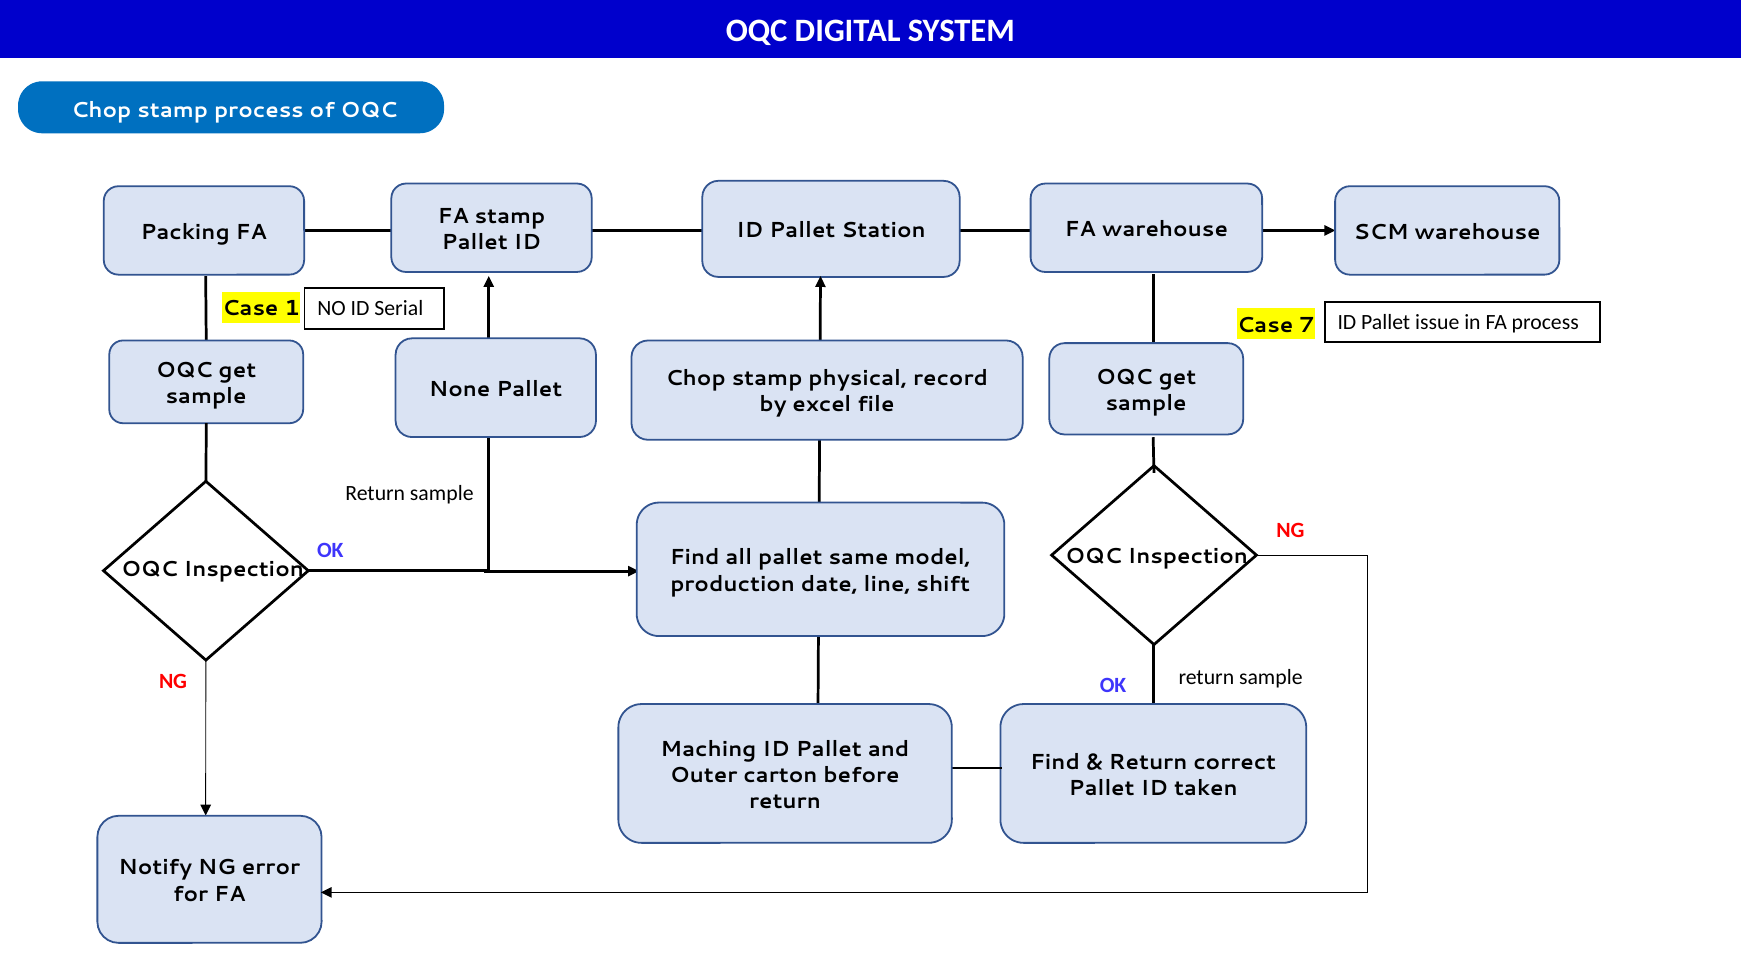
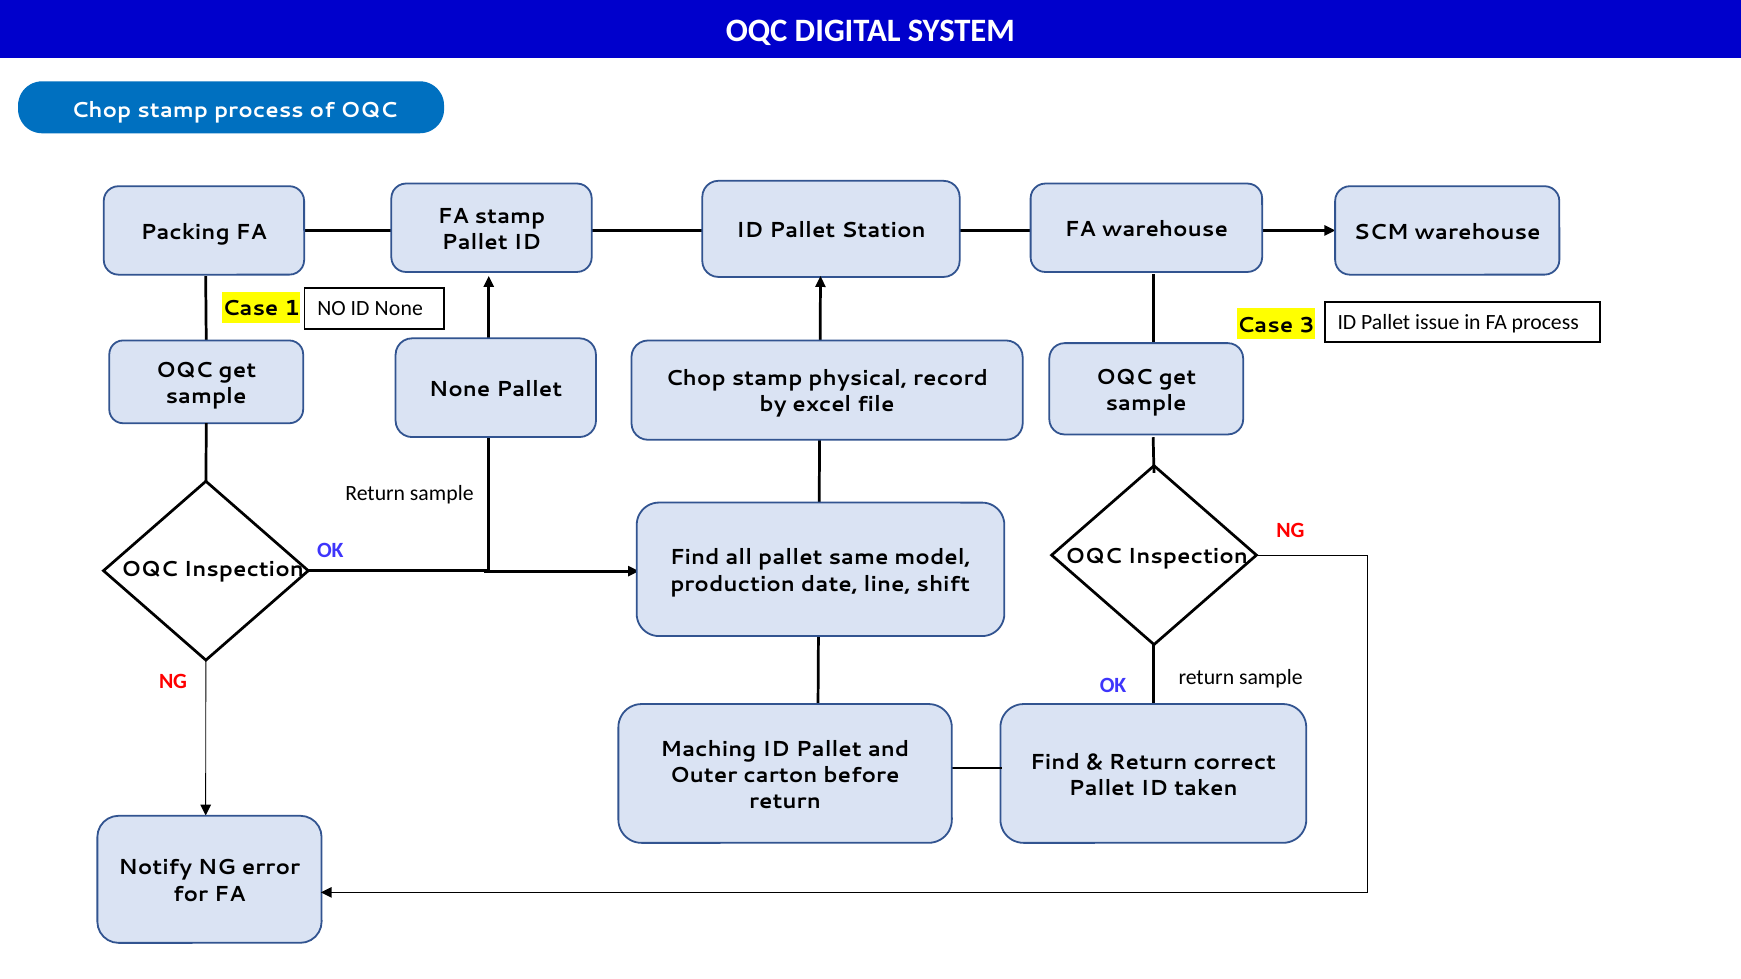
ID Serial: Serial -> None (399, 309)
7: 7 -> 3 (1307, 325)
